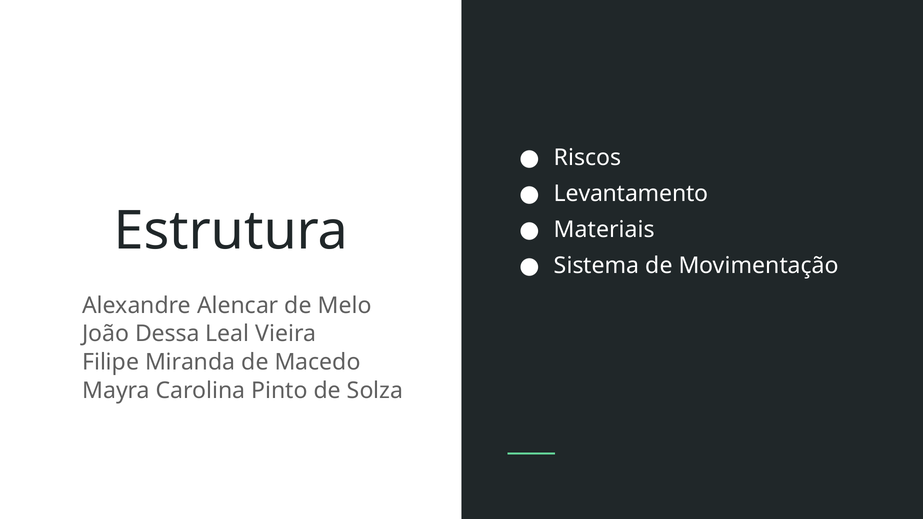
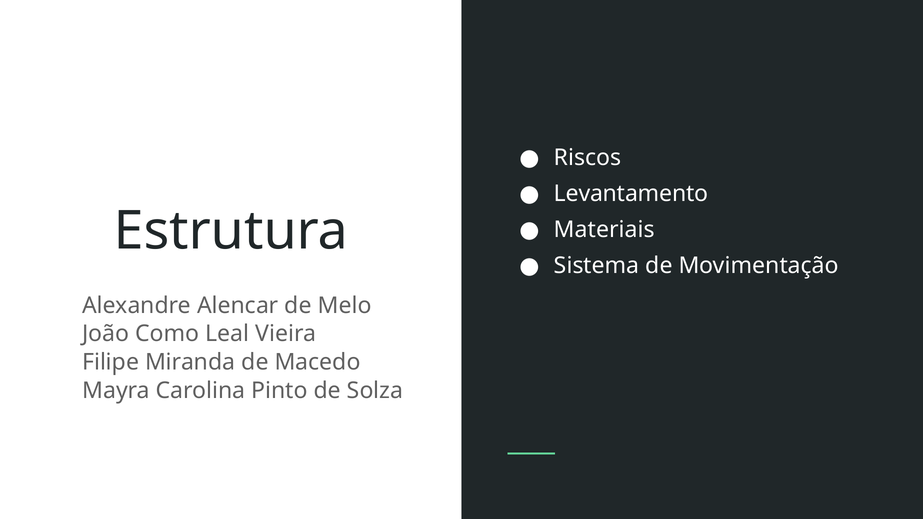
Dessa: Dessa -> Como (167, 334)
